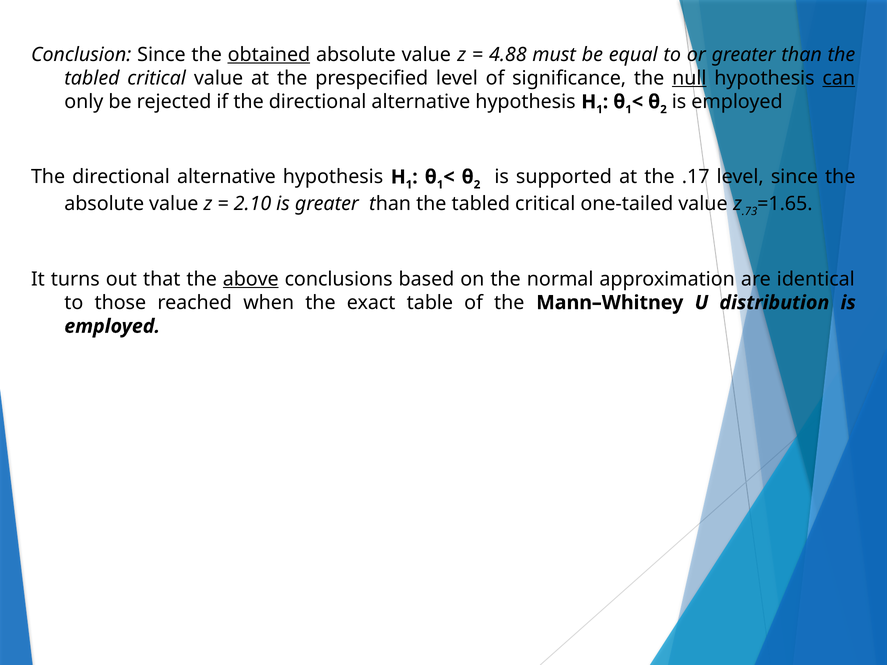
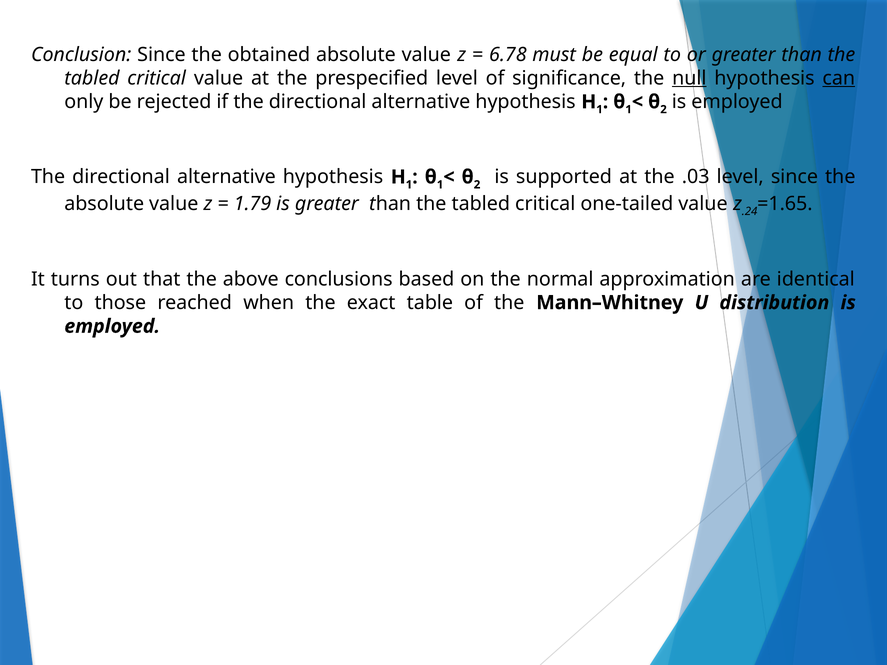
obtained underline: present -> none (269, 55)
4.88: 4.88 -> 6.78 (508, 55)
.17: .17 -> .03 (696, 177)
2.10: 2.10 -> 1.79 (253, 204)
.73: .73 -> .24 (750, 212)
above underline: present -> none (251, 279)
